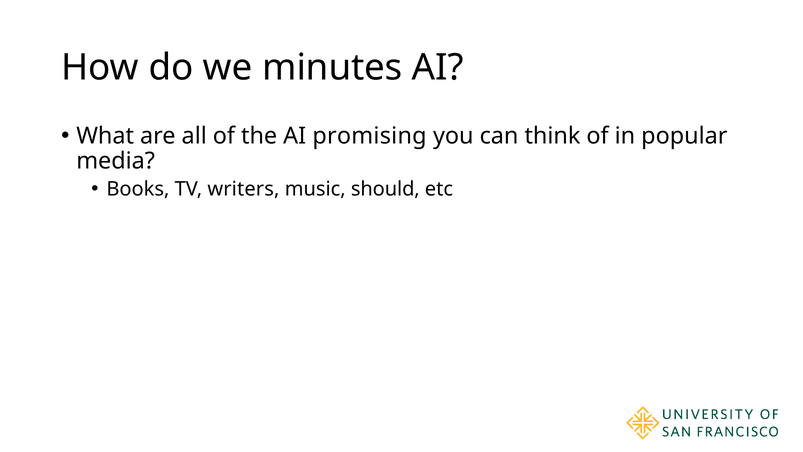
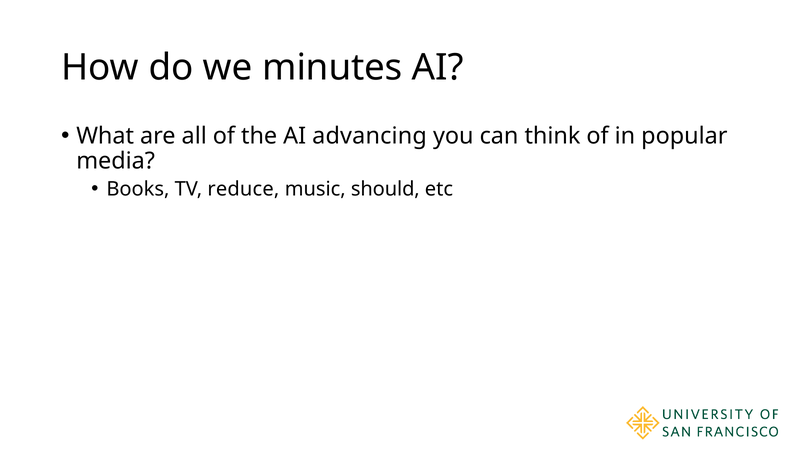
promising: promising -> advancing (370, 136)
writers: writers -> reduce (243, 189)
